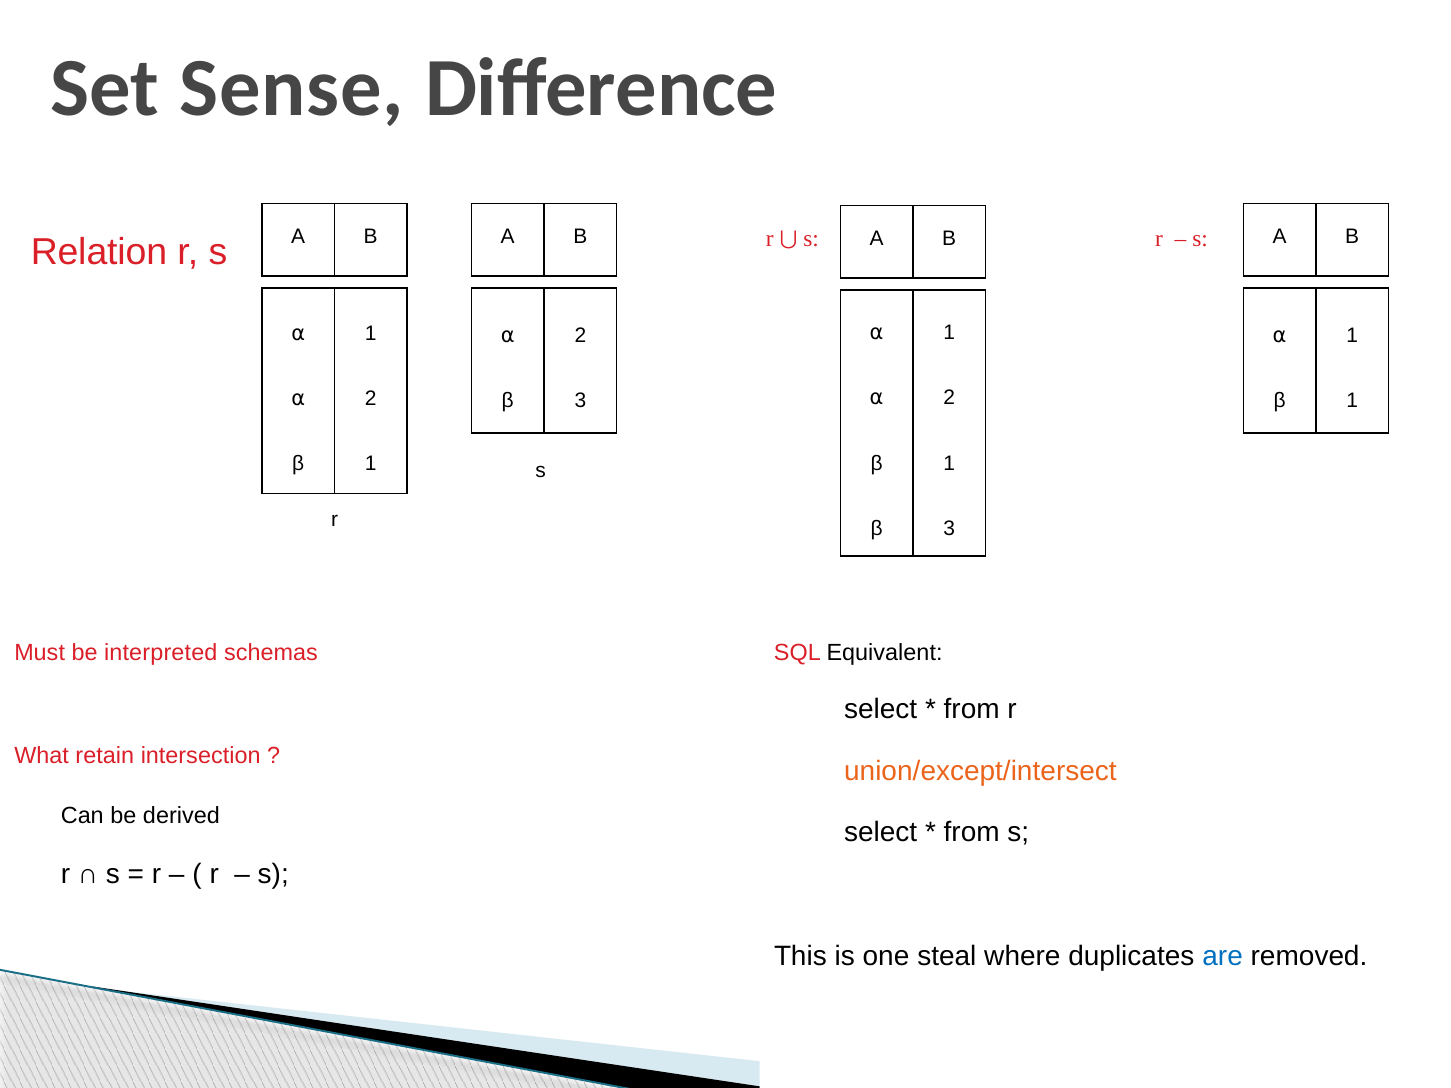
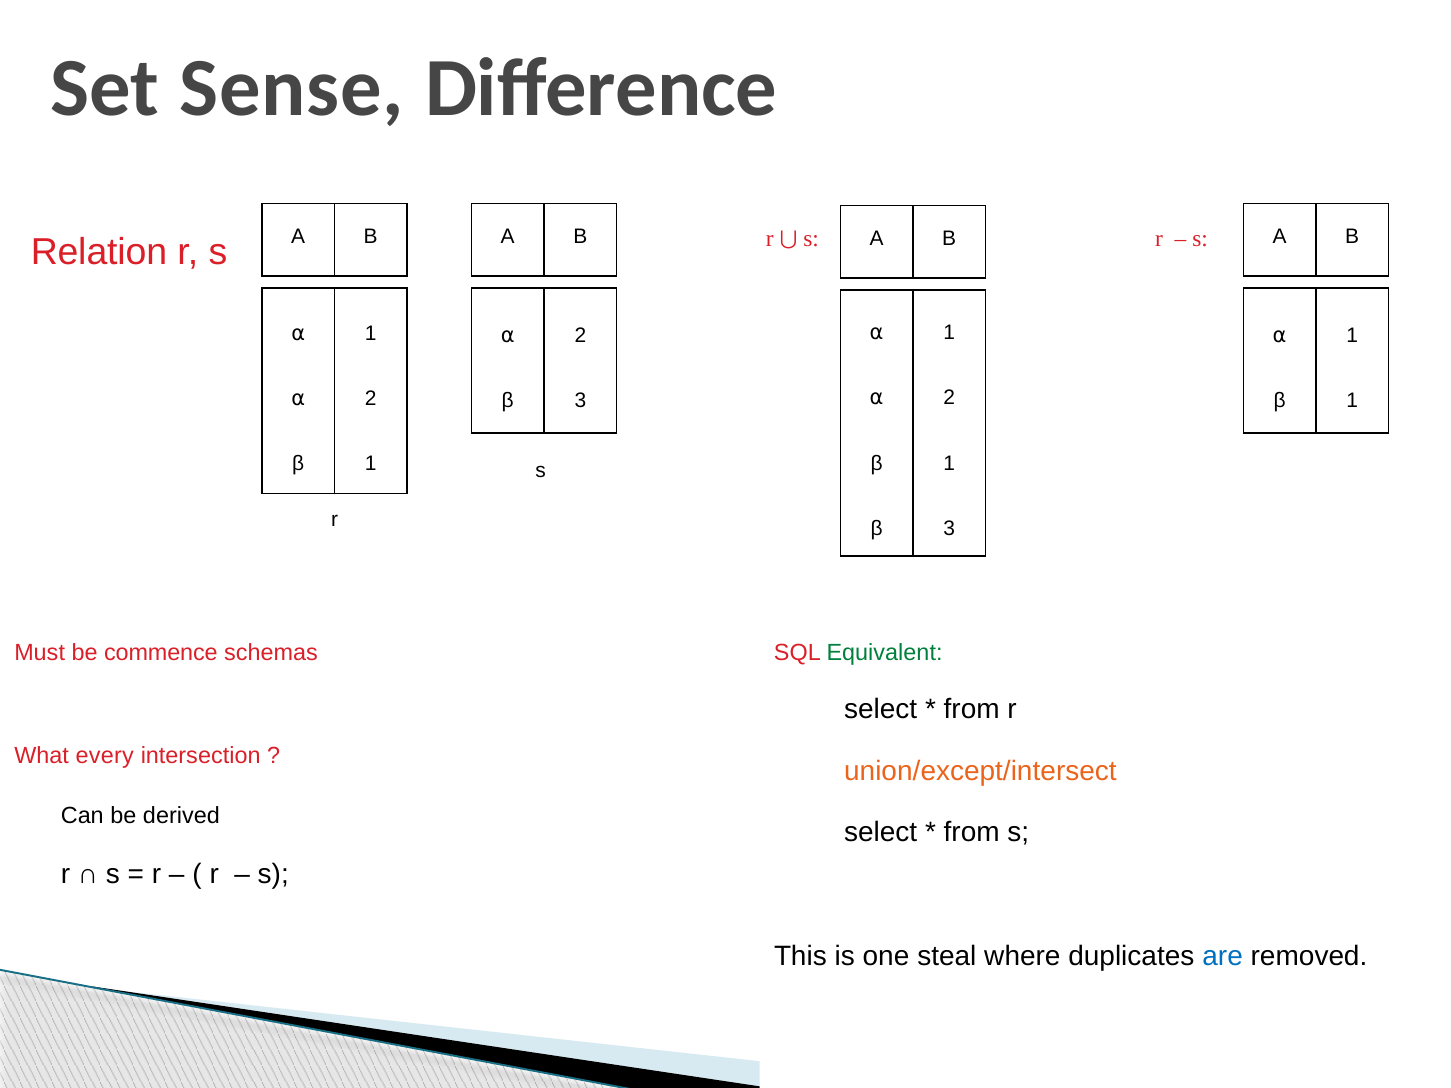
interpreted: interpreted -> commence (161, 653)
Equivalent colour: black -> green (885, 653)
retain: retain -> every (105, 756)
